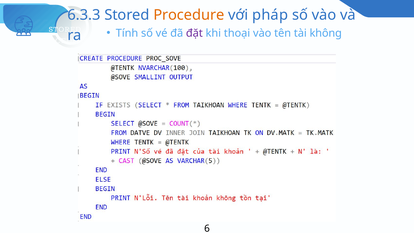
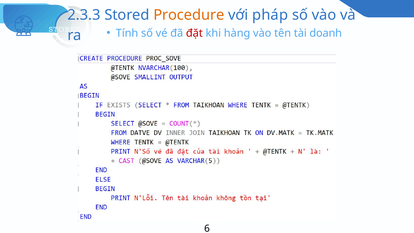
6.3.3: 6.3.3 -> 2.3.3 (84, 15)
đặt colour: purple -> red (194, 33)
thoại: thoại -> hàng (237, 33)
không: không -> doanh (326, 33)
